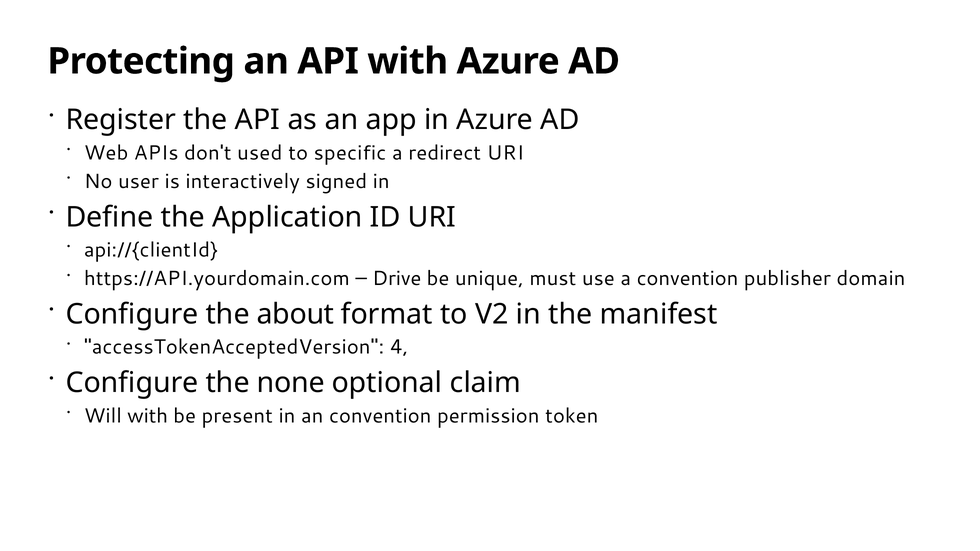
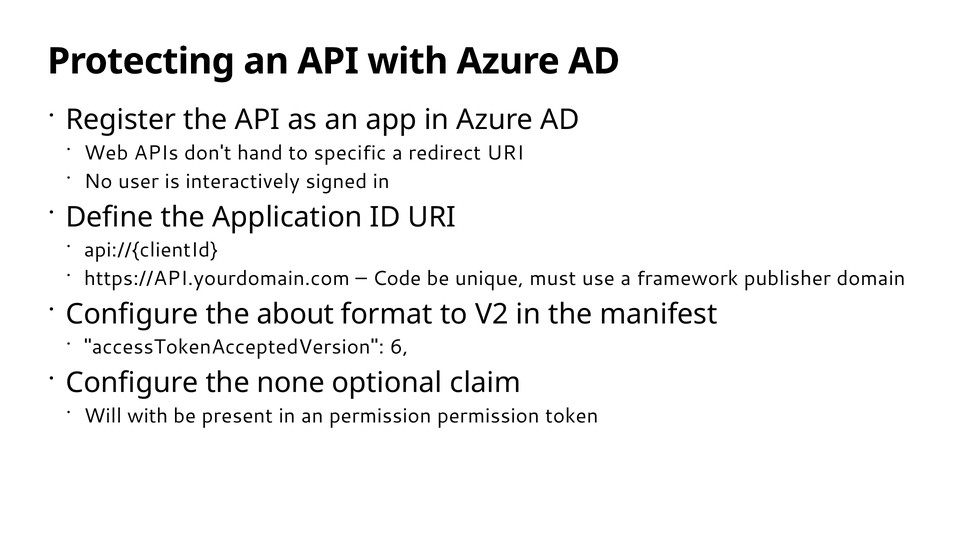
used: used -> hand (260, 153)
Drive: Drive -> Code (397, 279)
a convention: convention -> framework (687, 279)
4: 4 -> 6 (399, 347)
an convention: convention -> permission (380, 416)
